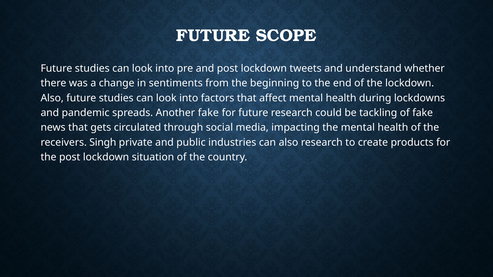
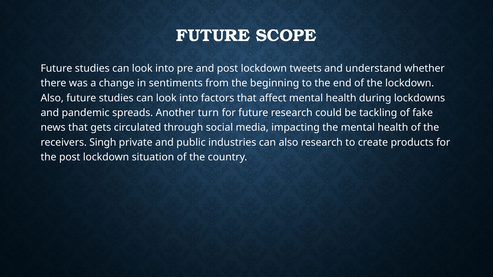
Another fake: fake -> turn (208, 113)
